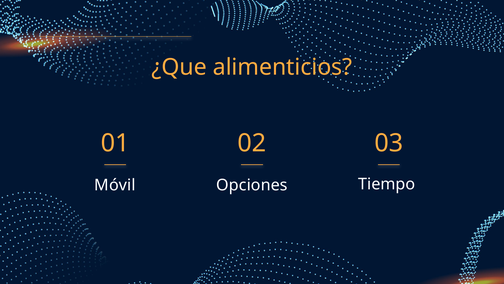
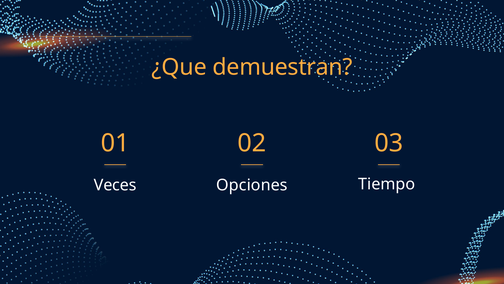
alimenticios: alimenticios -> demuestran (283, 67)
Móvil: Móvil -> Veces (115, 185)
